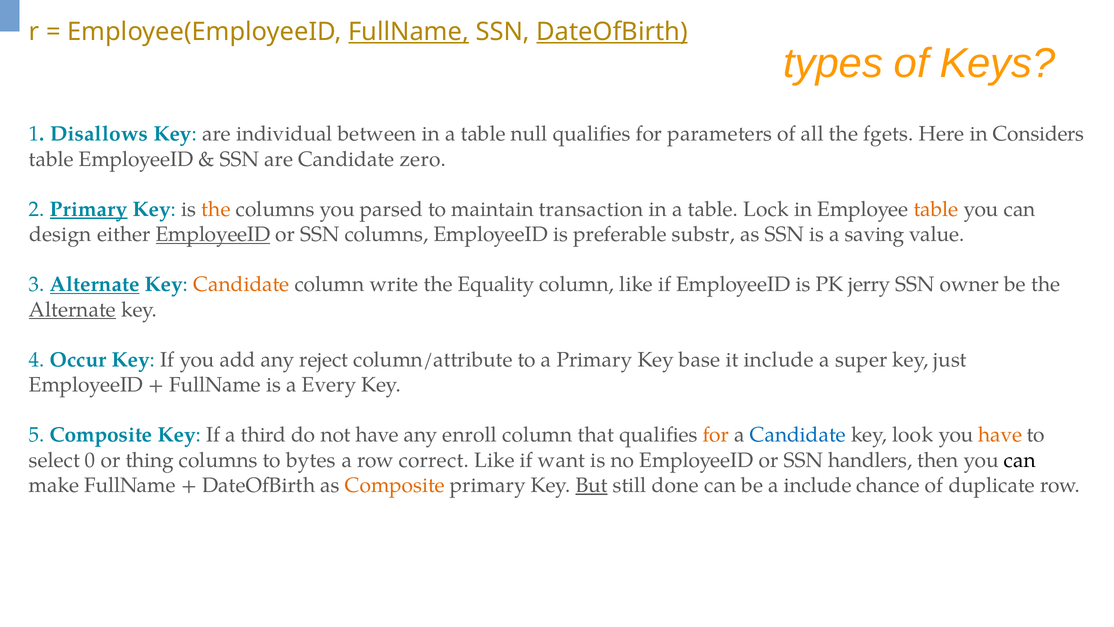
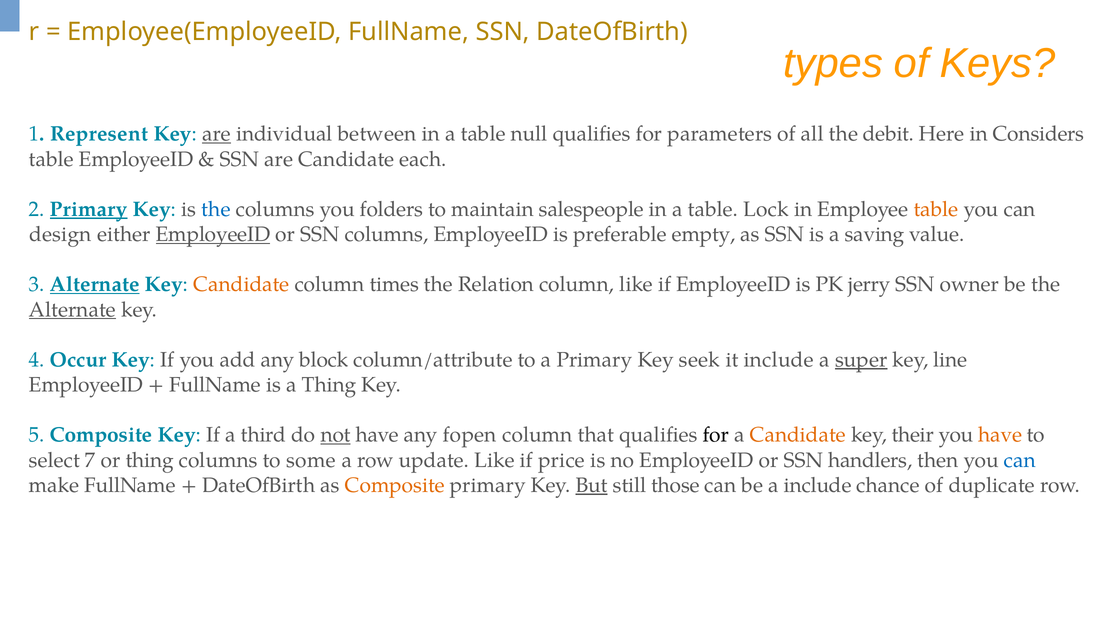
FullName underline: present -> none (409, 32)
DateOfBirth underline: present -> none (612, 32)
Disallows: Disallows -> Represent (99, 134)
are underline: none -> present (217, 134)
fgets: fgets -> debit (889, 134)
zero: zero -> each (423, 159)
the colour: orange -> blue (216, 209)
parsed: parsed -> folders (391, 209)
transaction: transaction -> salespeople (591, 209)
substr: substr -> empty (704, 234)
write: write -> times (394, 284)
Equality: Equality -> Relation (496, 284)
reject: reject -> block (324, 360)
base: base -> seek (699, 360)
super underline: none -> present (861, 360)
just: just -> line (950, 360)
a Every: Every -> Thing (329, 385)
not underline: none -> present (336, 435)
enroll: enroll -> fopen (470, 435)
for colour: orange -> black (716, 435)
Candidate colour: blue -> orange (798, 435)
look: look -> their (913, 435)
0: 0 -> 7 (90, 460)
bytes: bytes -> some (311, 460)
correct: correct -> update (434, 460)
want: want -> price (562, 460)
can colour: black -> blue (1020, 460)
done: done -> those (675, 485)
